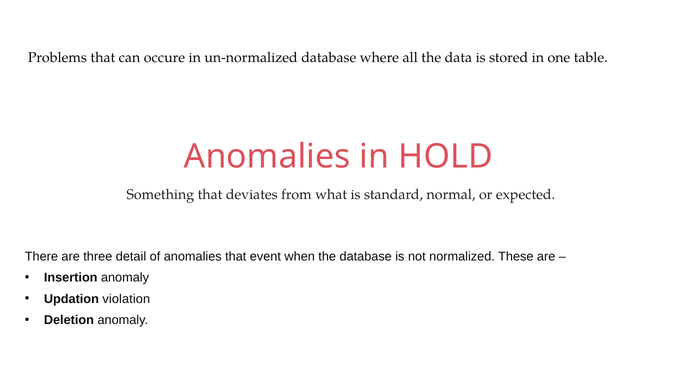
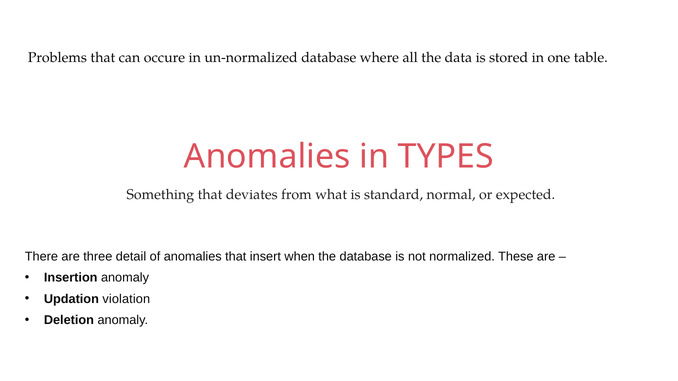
HOLD: HOLD -> TYPES (446, 157)
event: event -> insert (265, 257)
